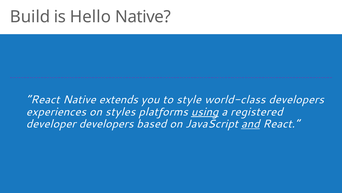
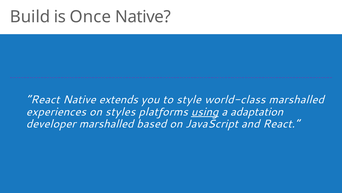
Hello: Hello -> Once (90, 17)
world-class developers: developers -> marshalled (296, 99)
registered: registered -> adaptation (257, 111)
developer developers: developers -> marshalled (106, 124)
and underline: present -> none (250, 124)
